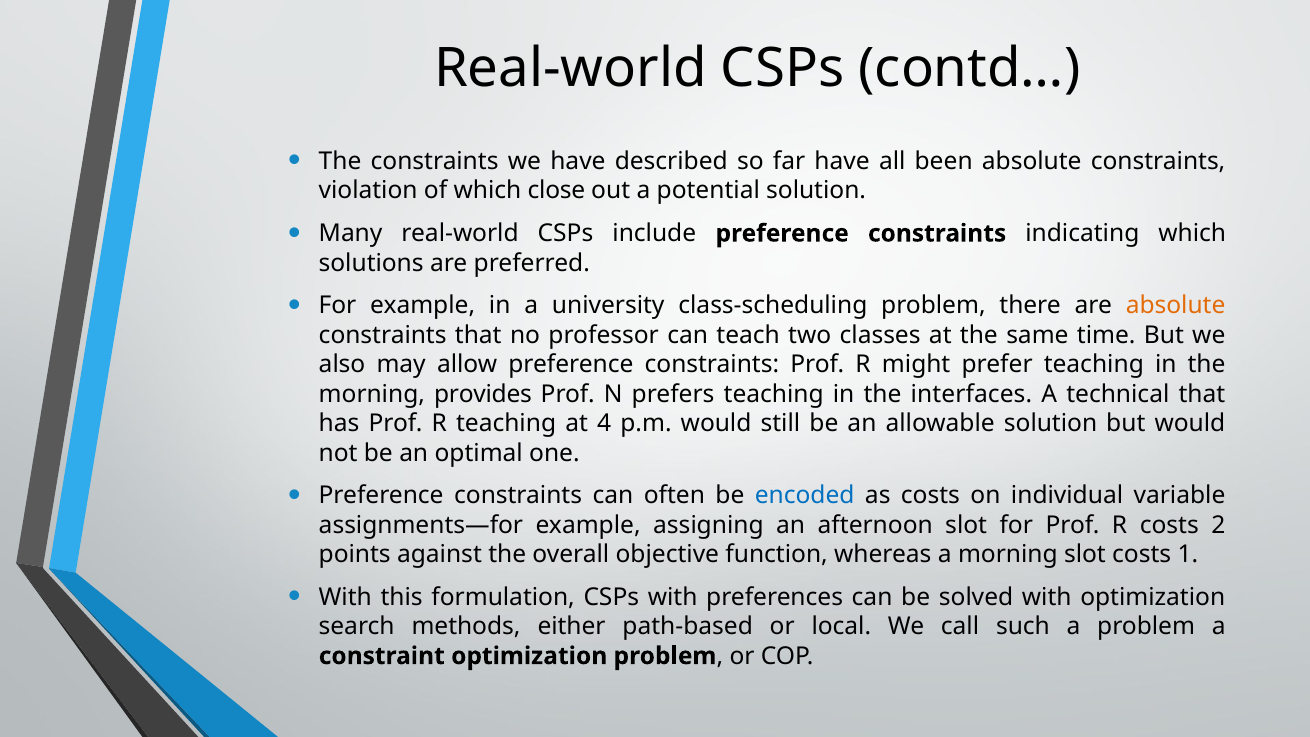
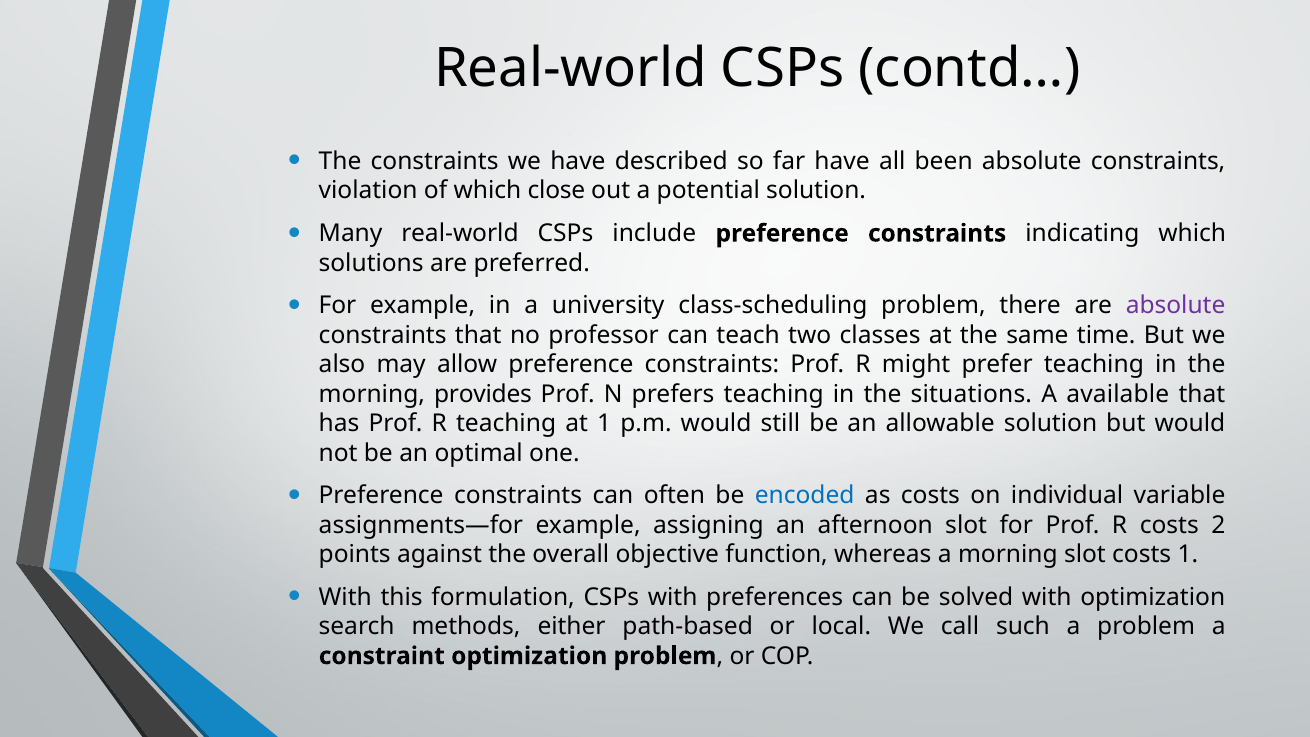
absolute colour: orange -> purple (1176, 305)
interfaces: interfaces -> situations (971, 394)
technical: technical -> available (1118, 394)
at 4: 4 -> 1 (604, 423)
